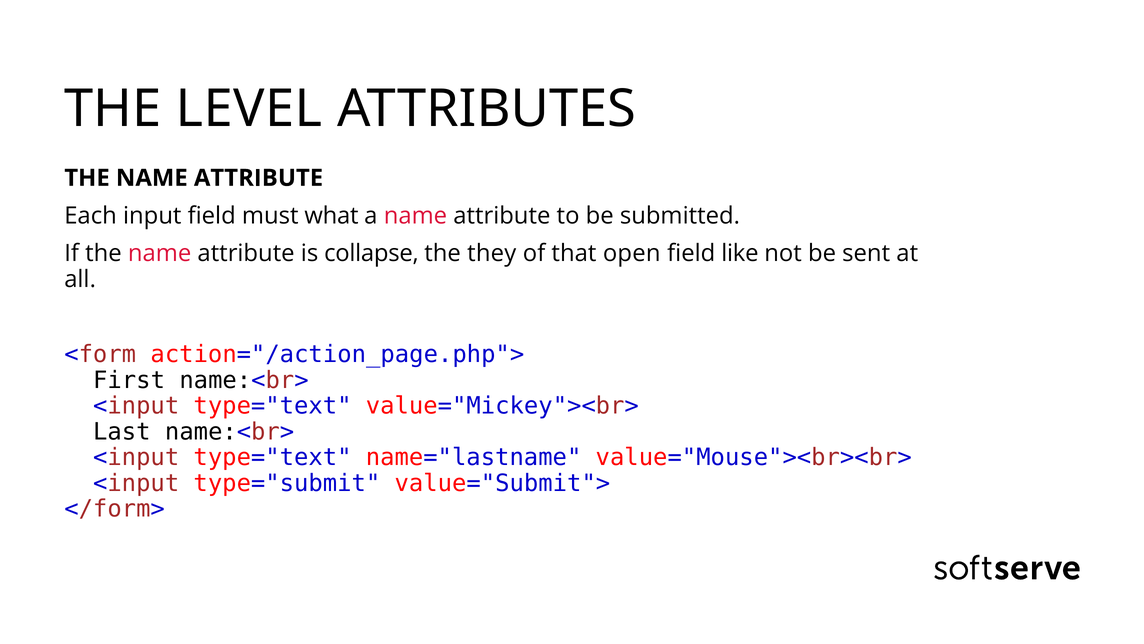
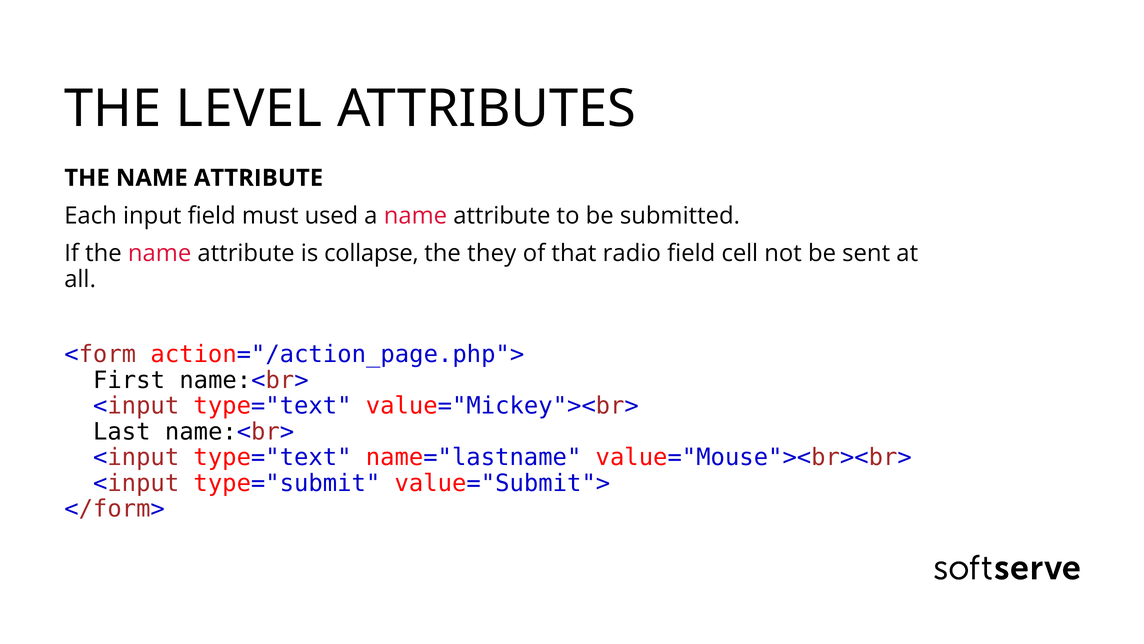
what: what -> used (331, 216)
open: open -> radio (632, 253)
like: like -> cell (740, 253)
